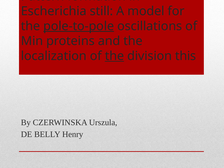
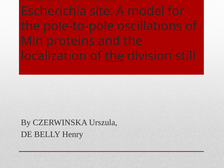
still: still -> site (101, 11)
pole-to-pole underline: present -> none (79, 26)
this: this -> still (186, 56)
